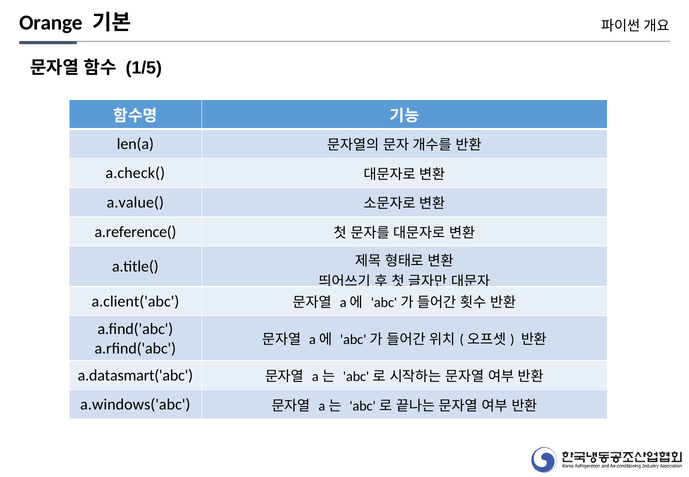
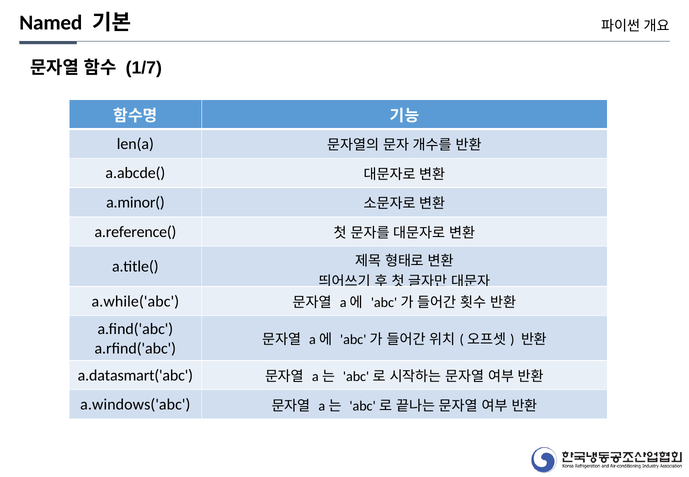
Orange: Orange -> Named (51, 23)
1/5: 1/5 -> 1/7 (144, 68)
a.check(: a.check( -> a.abcde( (135, 173)
a.value(: a.value( -> a.minor( (135, 202)
a.client('abc: a.client('abc -> a.while('abc (135, 301)
